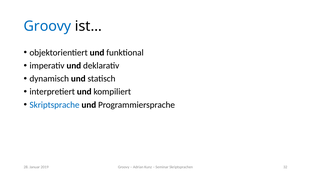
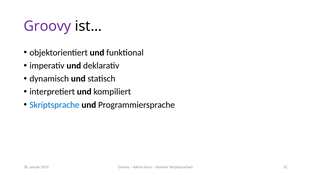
Groovy colour: blue -> purple (47, 26)
